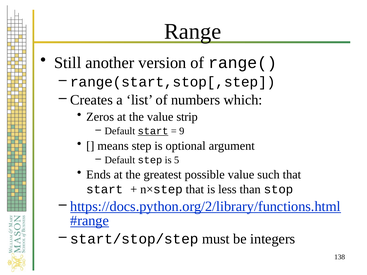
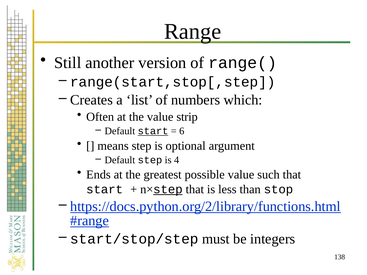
Zeros: Zeros -> Often (100, 117)
9: 9 -> 6 (182, 131)
5: 5 -> 4 (177, 160)
step underline: none -> present (168, 190)
